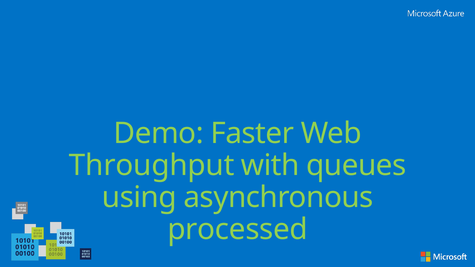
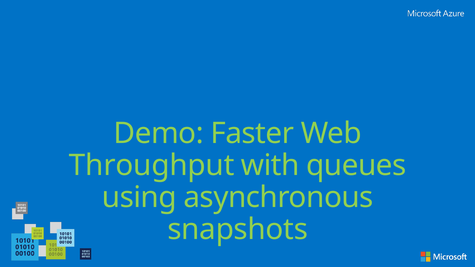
processed: processed -> snapshots (238, 230)
